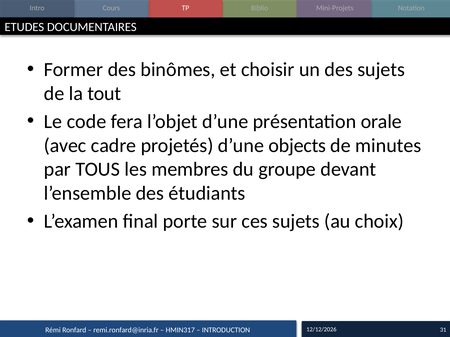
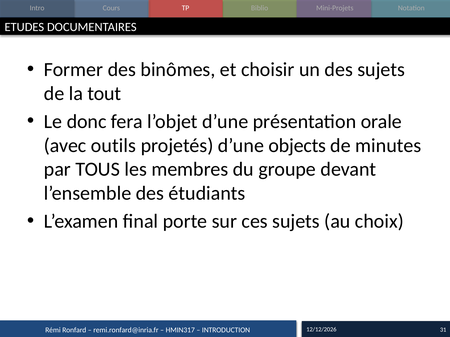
code: code -> donc (87, 122)
cadre: cadre -> outils (114, 146)
